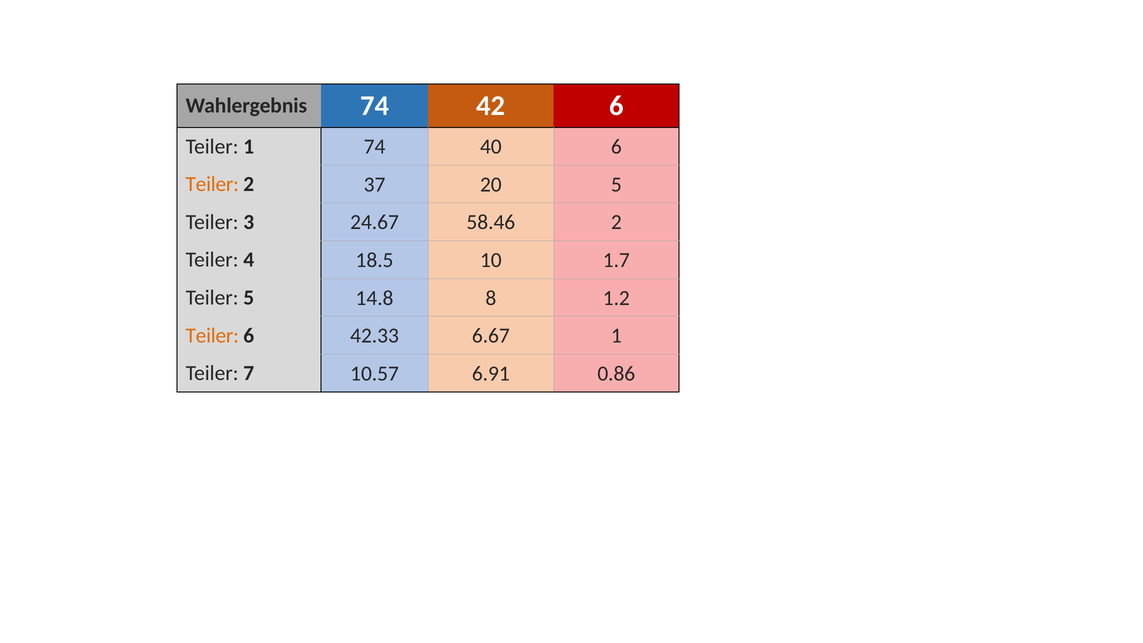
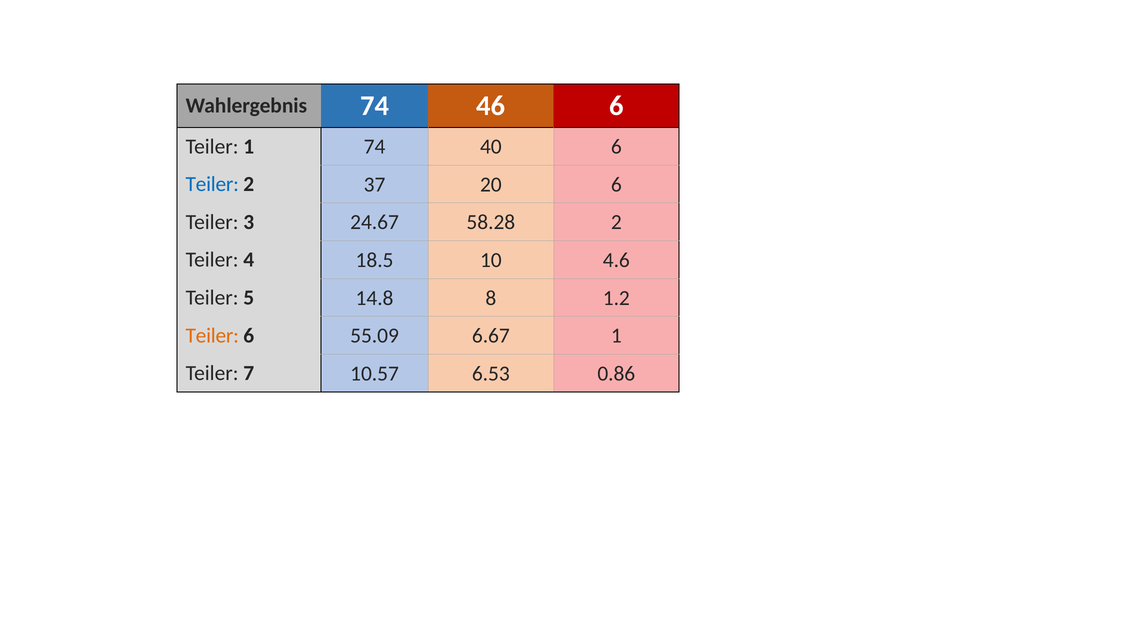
42: 42 -> 46 (491, 106)
Teiler colour: orange -> blue (212, 184)
20 5: 5 -> 6 (616, 185)
58.46: 58.46 -> 58.28 (491, 222)
1.7: 1.7 -> 4.6 (616, 260)
42.33: 42.33 -> 55.09 (375, 336)
6.91: 6.91 -> 6.53 (491, 374)
